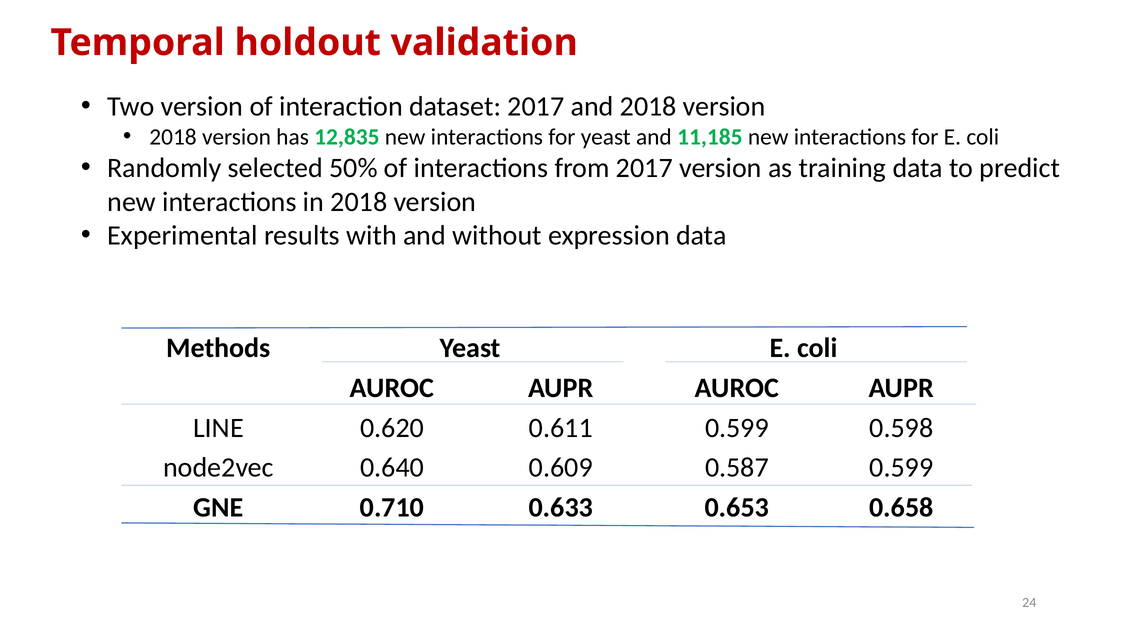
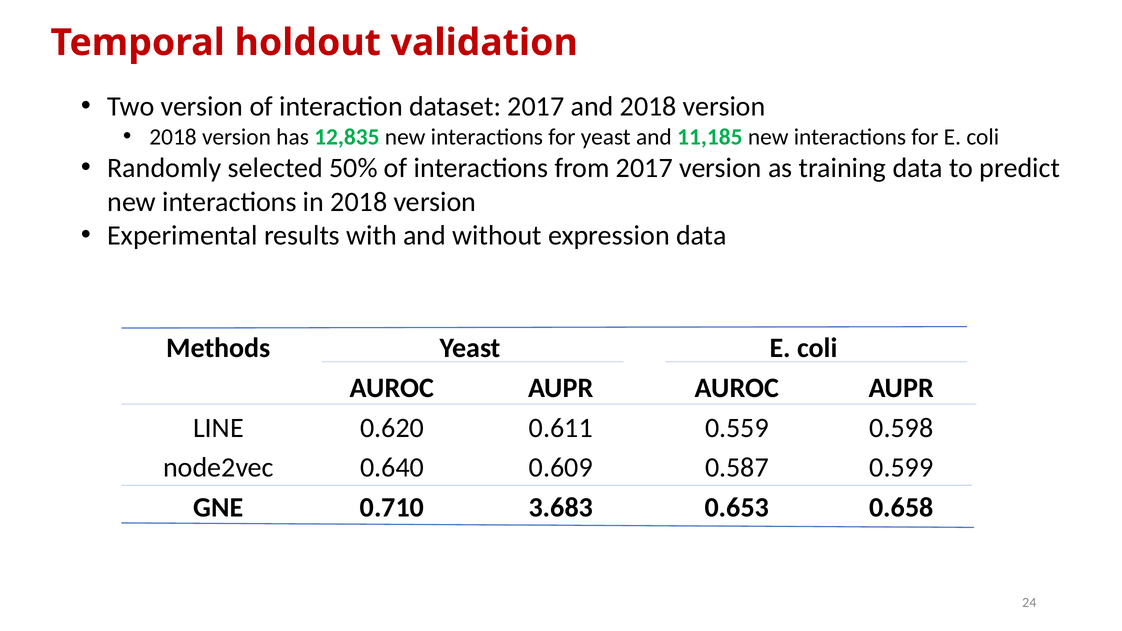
0.611 0.599: 0.599 -> 0.559 (737, 428)
0.633: 0.633 -> 3.683 (561, 508)
